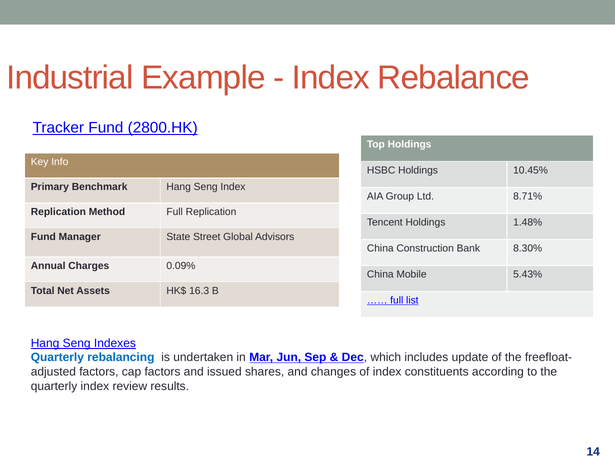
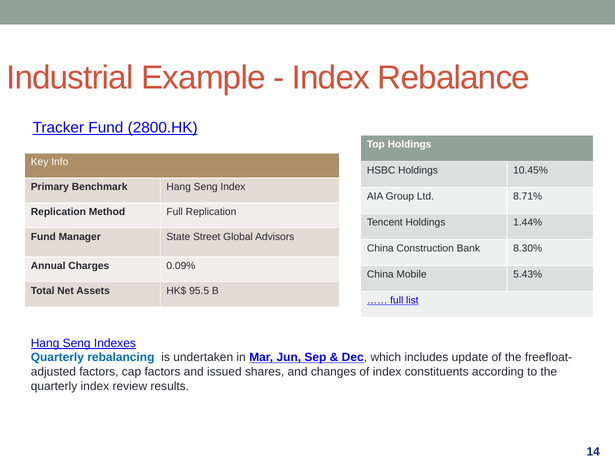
1.48%: 1.48% -> 1.44% (528, 223)
16.3: 16.3 -> 95.5 (199, 291)
